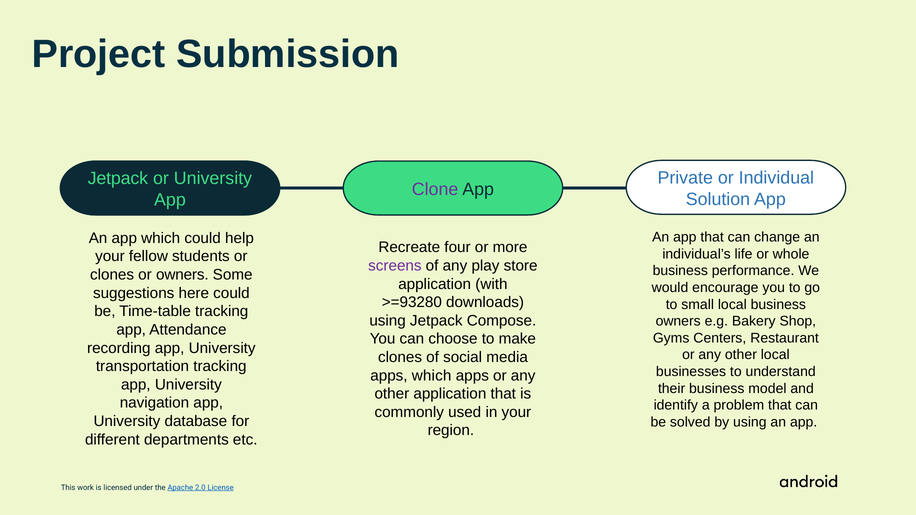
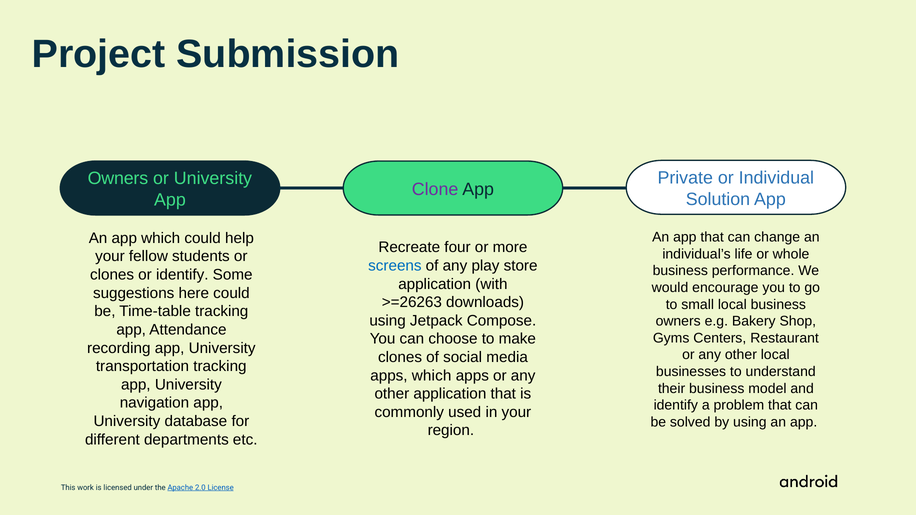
Jetpack: Jetpack -> Owners (118, 179)
screens colour: purple -> blue (395, 266)
or owners: owners -> identify (182, 275)
>=93280: >=93280 -> >=26263 (412, 302)
